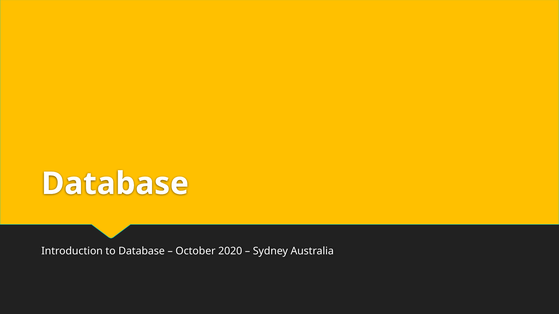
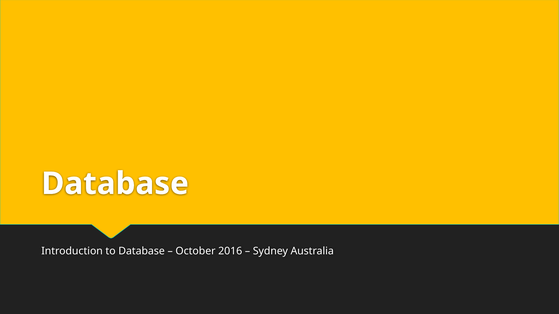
2020: 2020 -> 2016 (230, 251)
